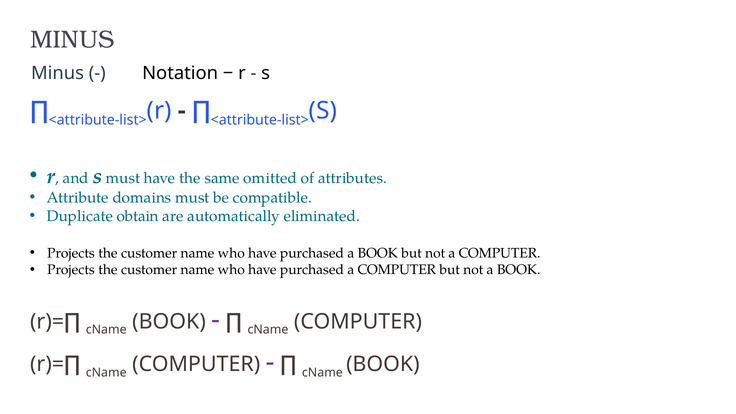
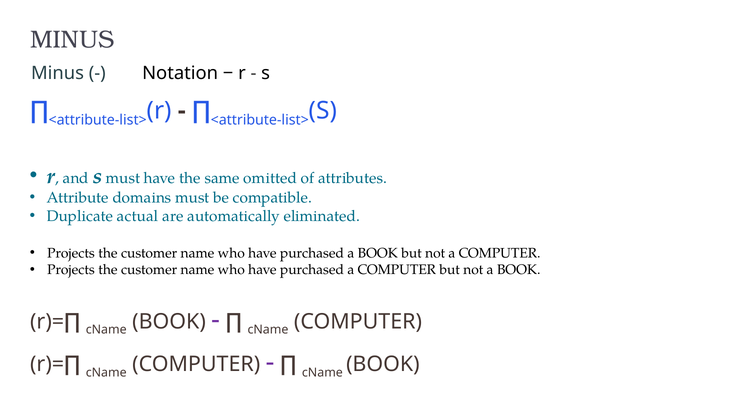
obtain: obtain -> actual (138, 216)
